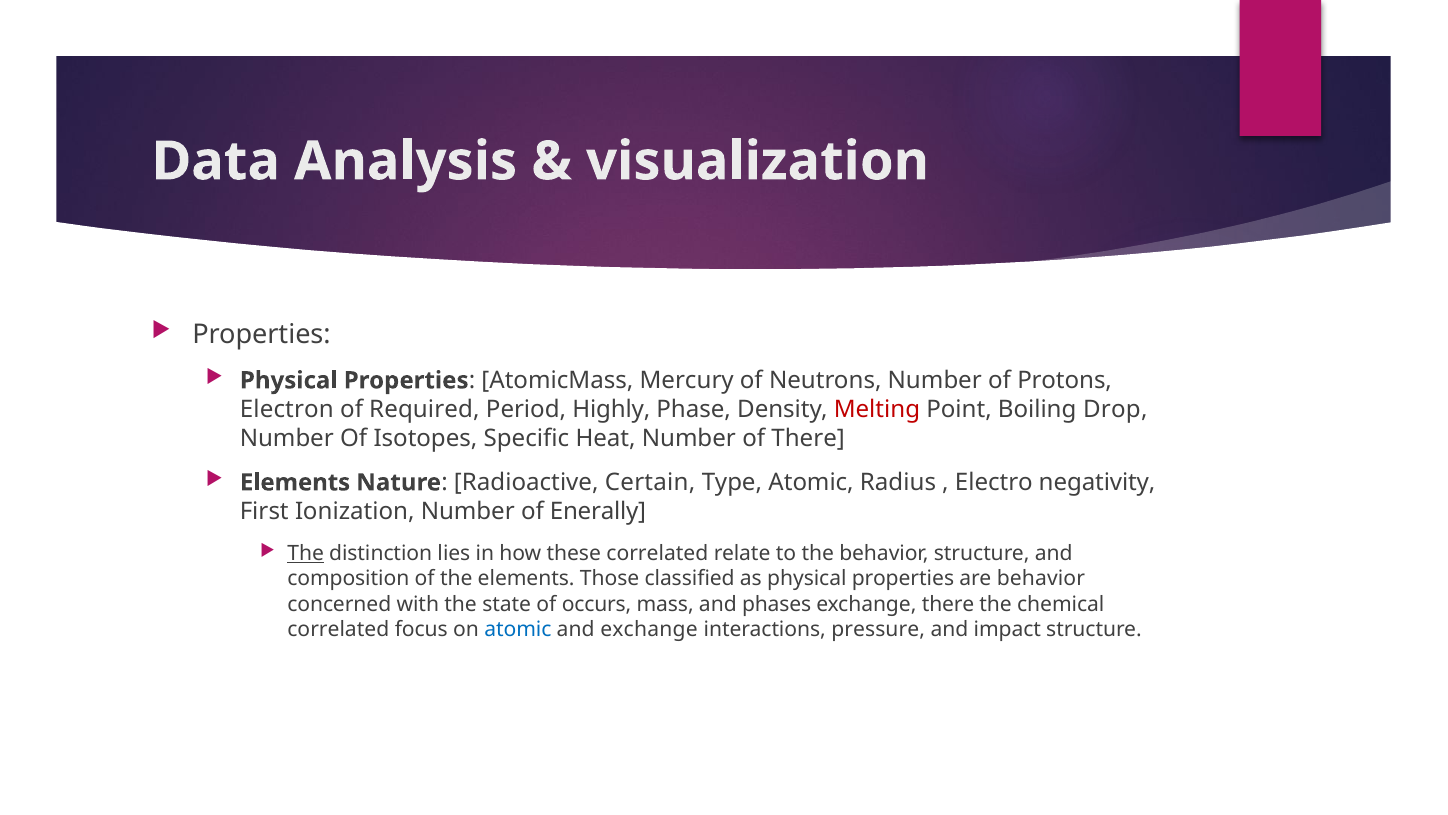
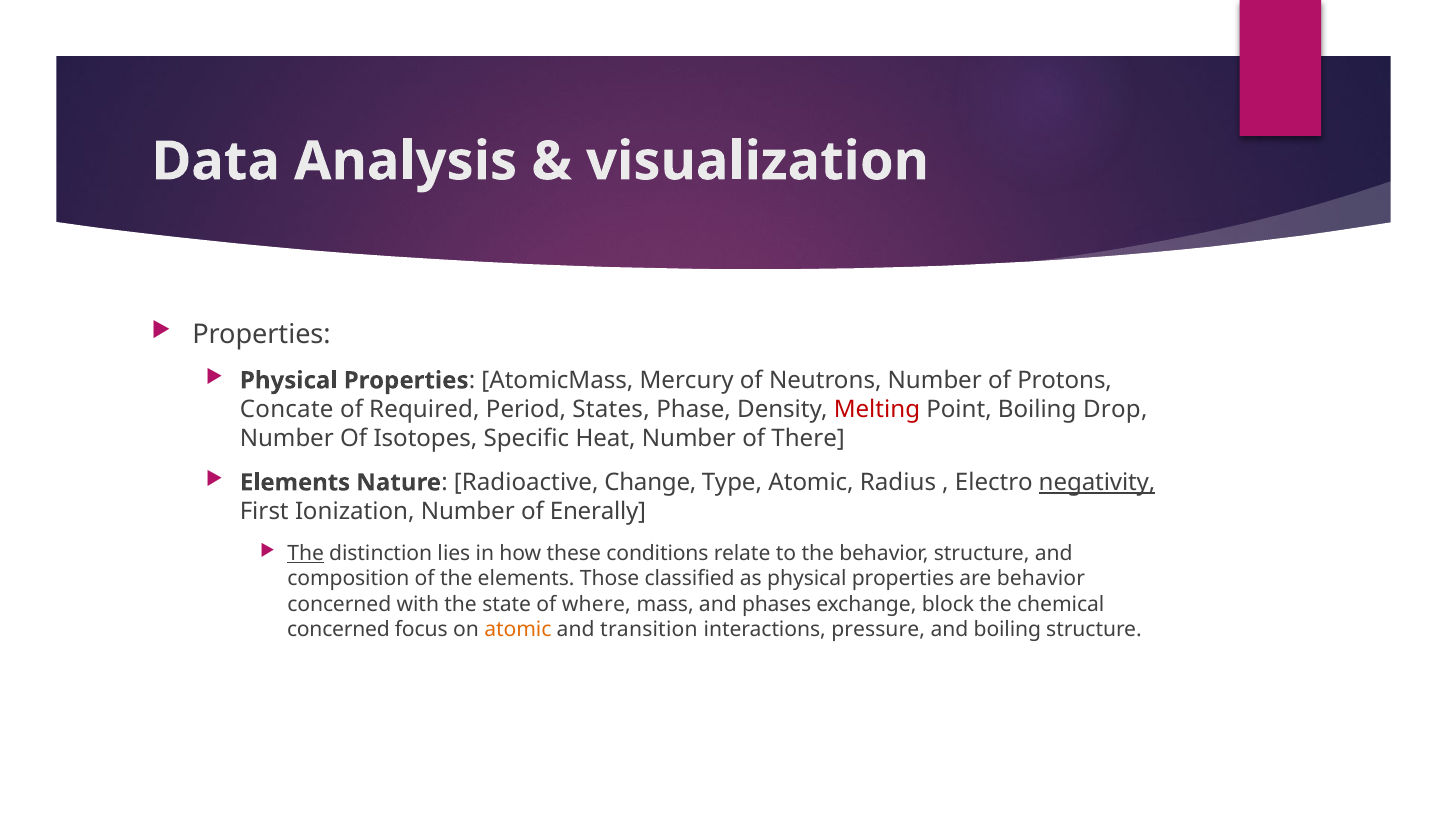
Electron: Electron -> Concate (287, 409)
Highly: Highly -> States (611, 409)
Certain: Certain -> Change (650, 482)
negativity underline: none -> present (1097, 482)
these correlated: correlated -> conditions (657, 553)
occurs: occurs -> where (596, 604)
exchange there: there -> block (948, 604)
correlated: correlated -> concerned (338, 629)
atomic colour: blue -> orange (518, 629)
and exchange: exchange -> transition (649, 629)
and impact: impact -> boiling (1007, 629)
